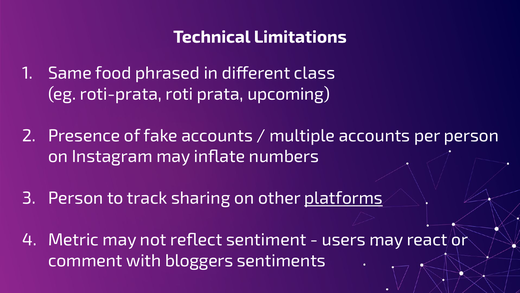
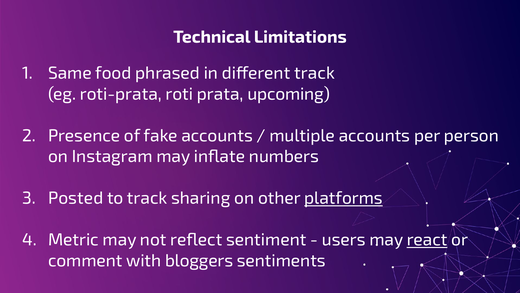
different class: class -> track (315, 73)
Person: Person -> Posted (76, 198)
react underline: none -> present (427, 239)
